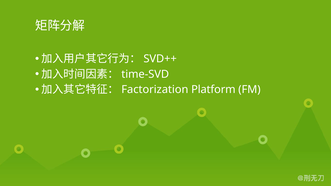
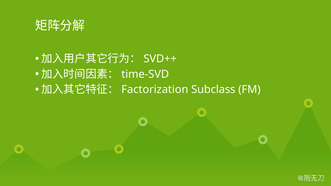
Platform: Platform -> Subclass (213, 90)
